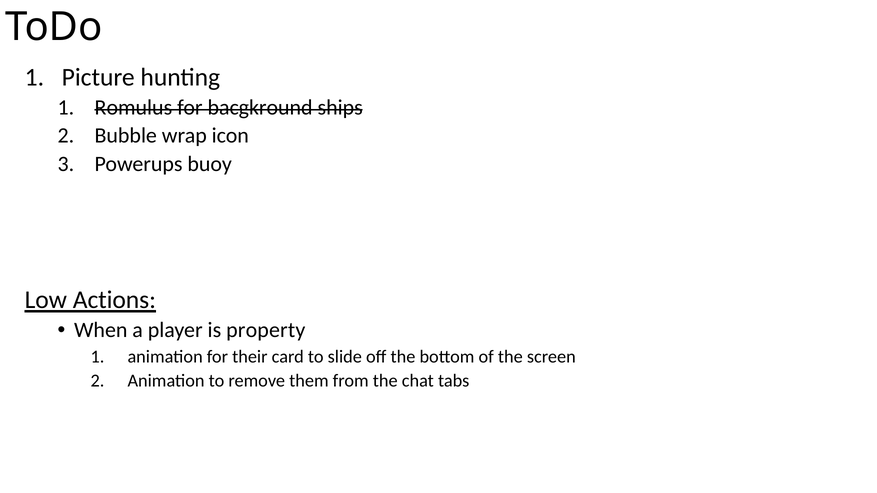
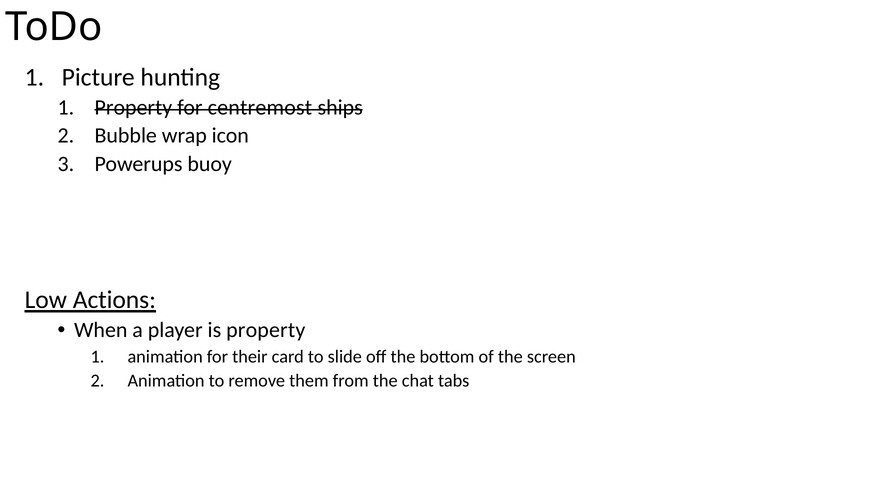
Romulus: Romulus -> Property (133, 107)
bacgkround: bacgkround -> centremost (260, 107)
